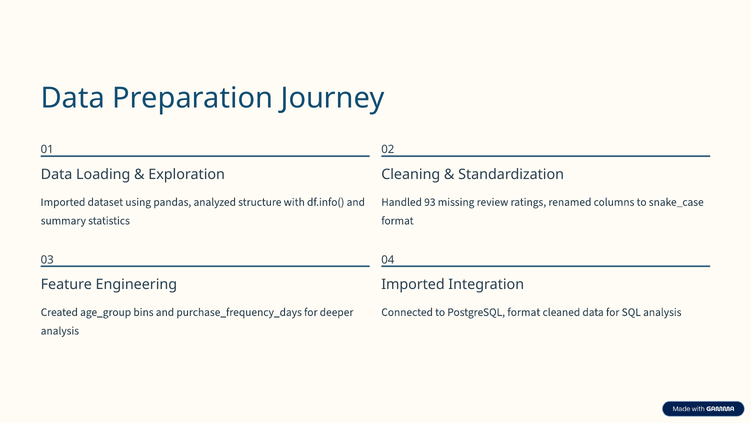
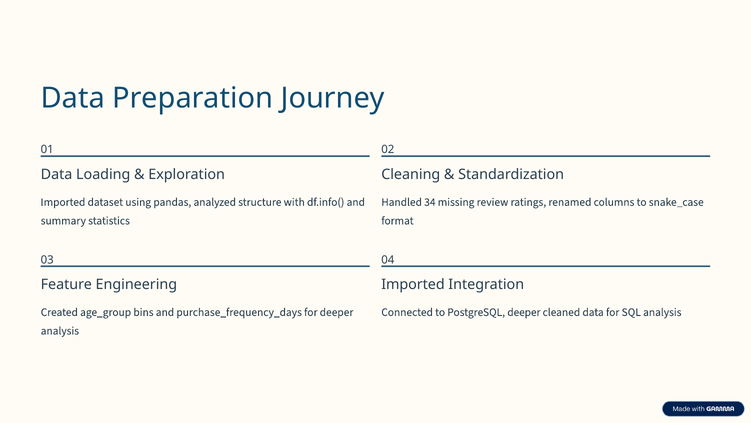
93: 93 -> 34 (430, 202)
PostgreSQL format: format -> deeper (524, 312)
